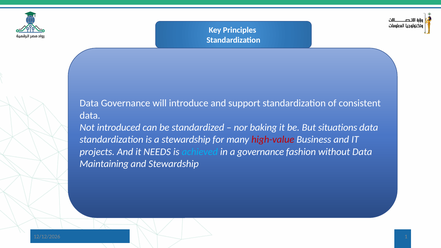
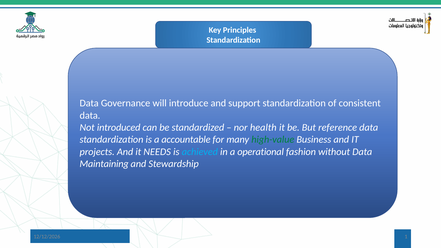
baking: baking -> health (263, 128)
situations: situations -> reference (338, 128)
a stewardship: stewardship -> accountable (186, 140)
high-value colour: red -> green (273, 140)
a governance: governance -> operational (261, 152)
